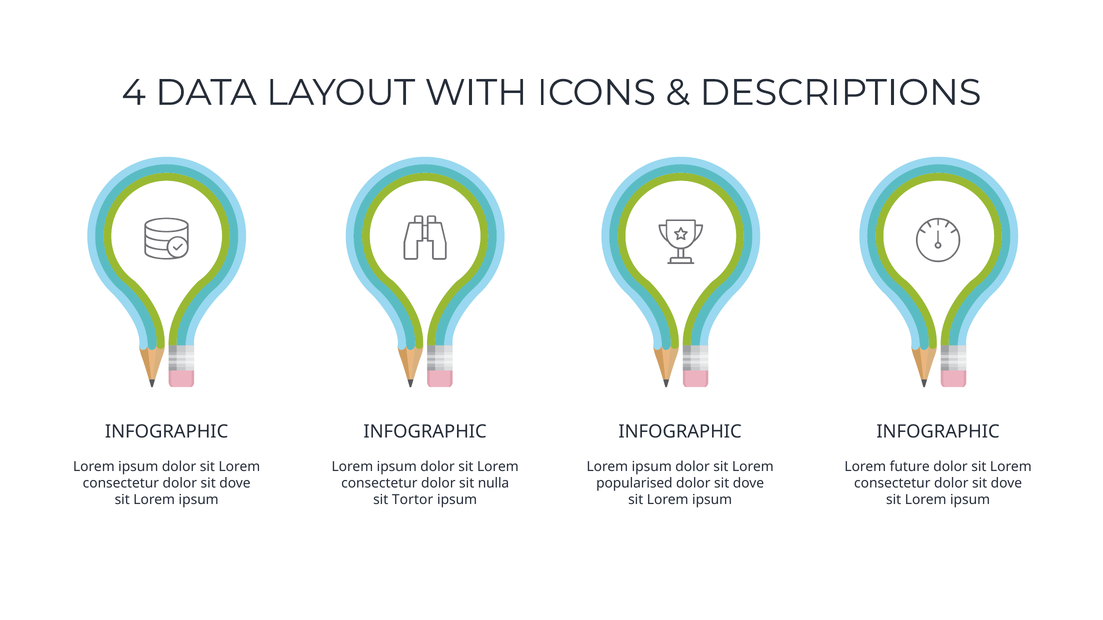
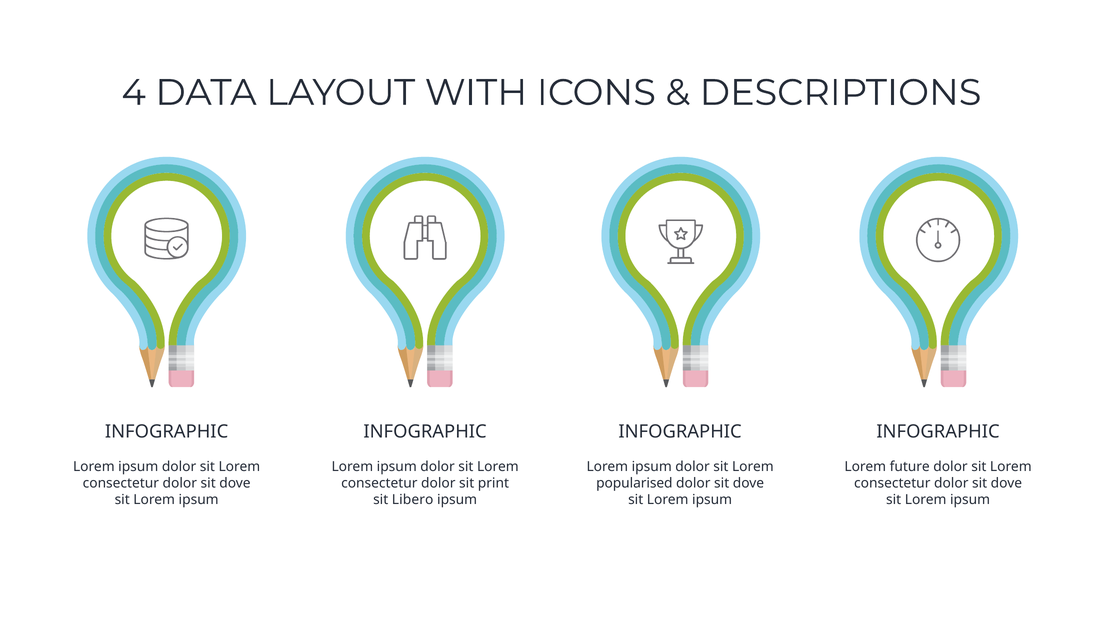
nulla: nulla -> print (493, 483)
Tortor: Tortor -> Libero (413, 500)
